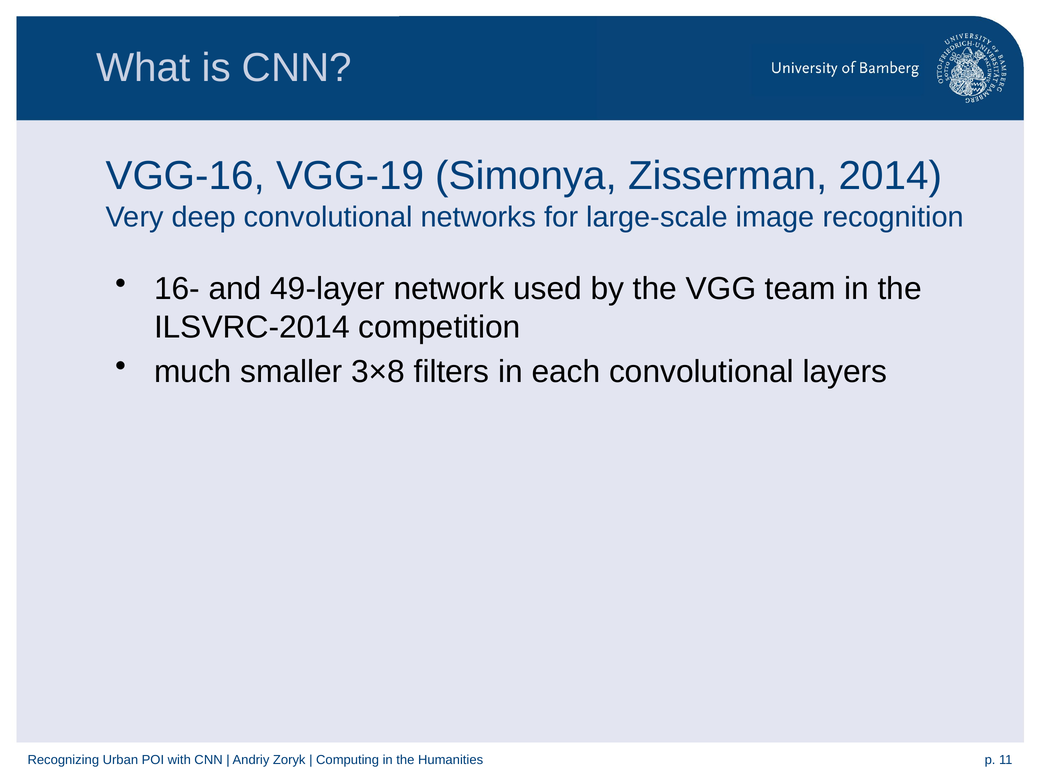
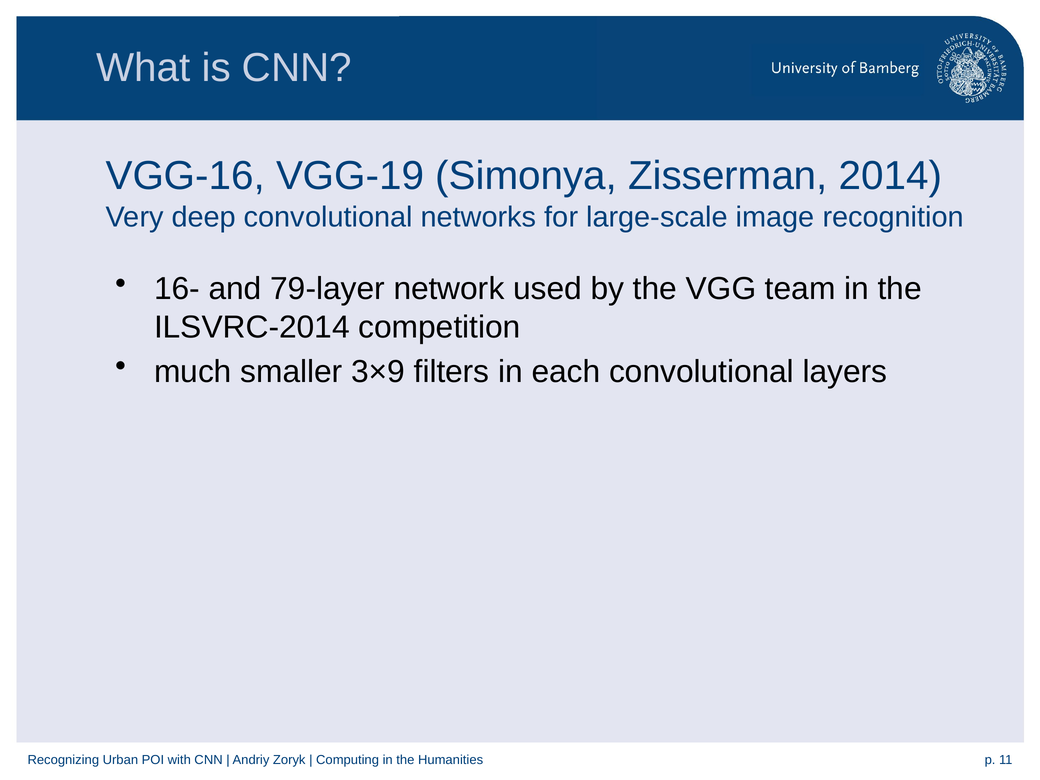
49-layer: 49-layer -> 79-layer (328, 289)
3×8: 3×8 -> 3×9 (378, 372)
